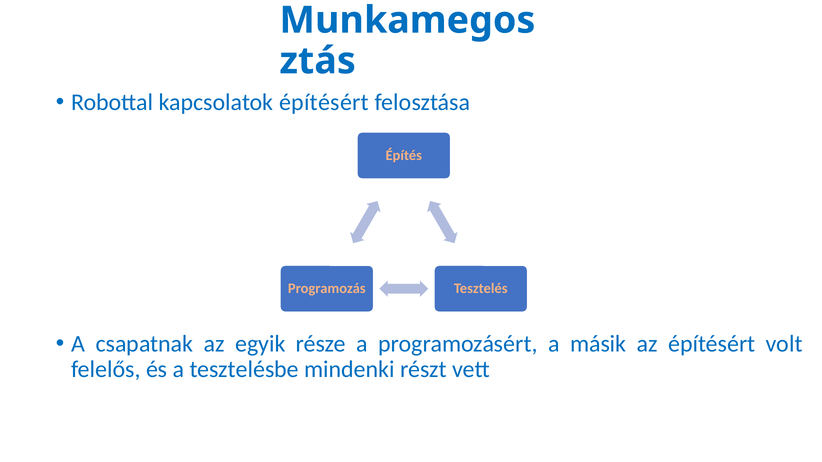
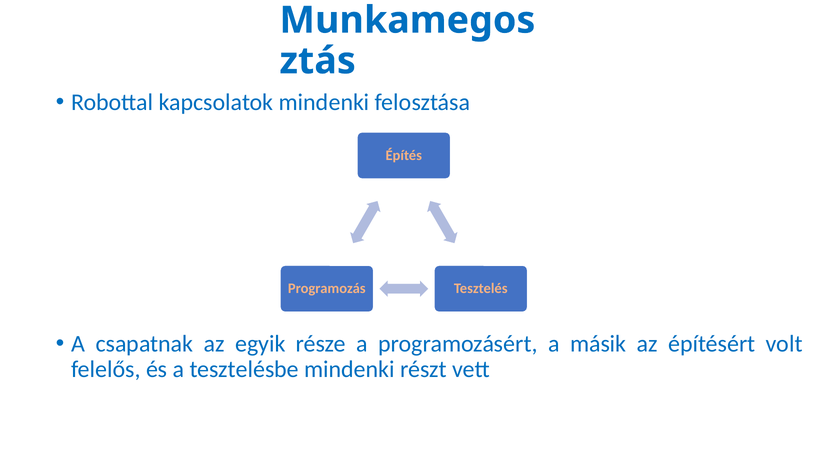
kapcsolatok építésért: építésért -> mindenki (324, 103)
